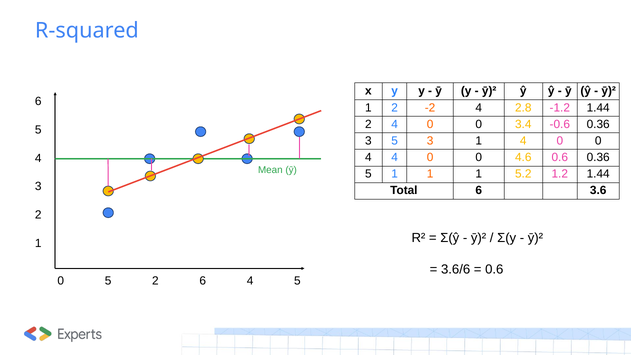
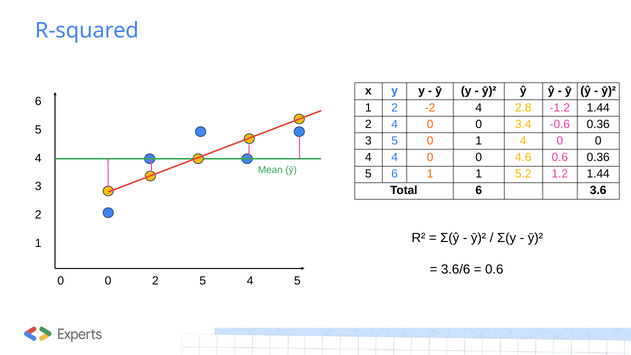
5 3: 3 -> 0 (430, 141)
1: 1 -> 6 (395, 174)
5: 5 -> 0 (108, 281)
2 6: 6 -> 5 (203, 281)
